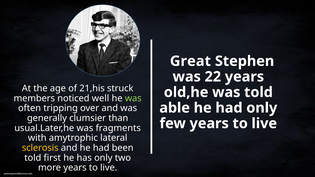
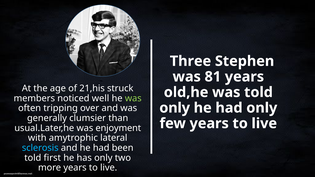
Great: Great -> Three (191, 61)
22: 22 -> 81 (213, 77)
able: able -> only (175, 108)
fragments: fragments -> enjoyment (118, 128)
sclerosis colour: yellow -> light blue (40, 148)
